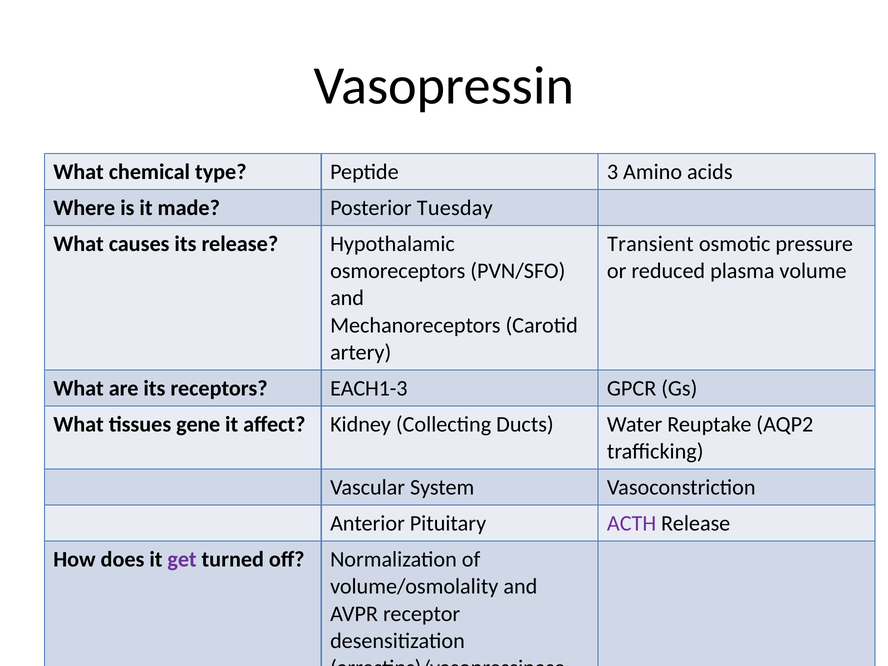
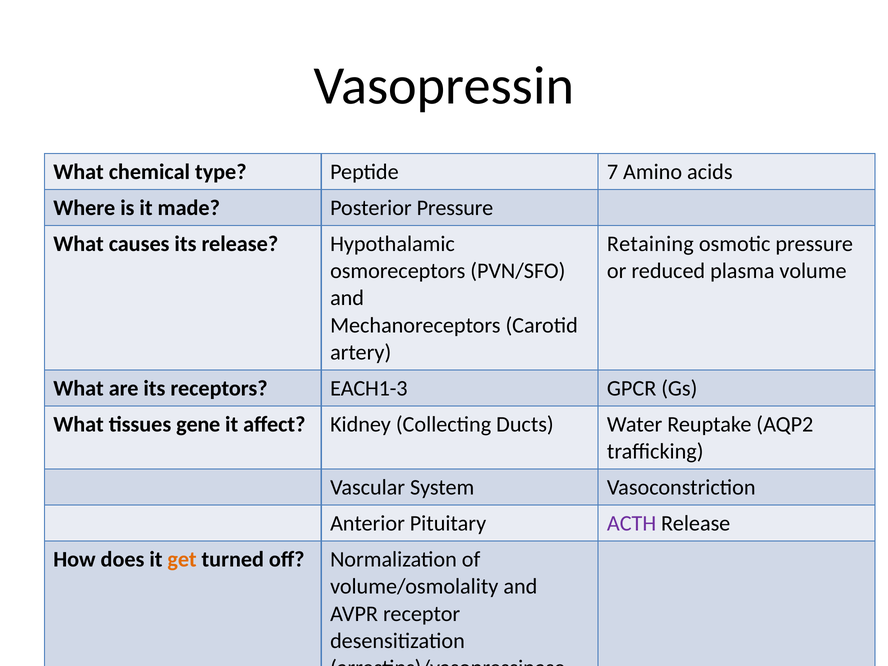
3: 3 -> 7 (613, 172)
Posterior Tuesday: Tuesday -> Pressure (455, 208)
Transient: Transient -> Retaining (650, 244)
get colour: purple -> orange (182, 559)
